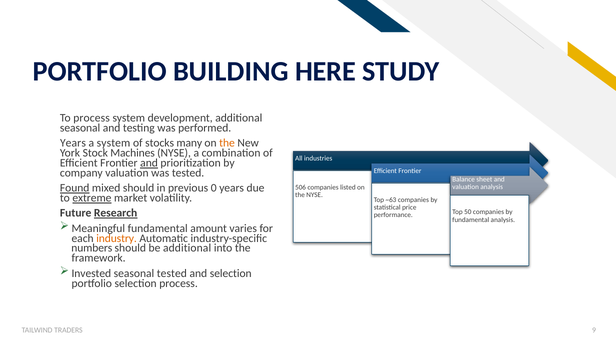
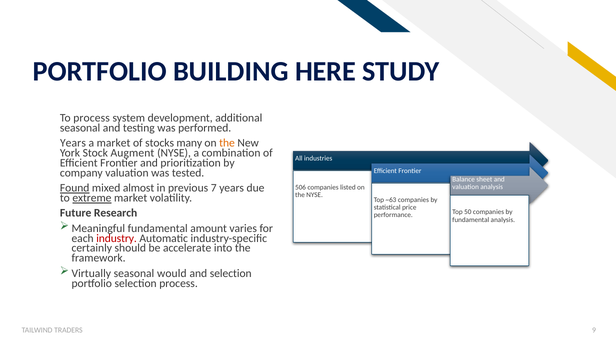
a system: system -> market (114, 143)
Machines: Machines -> Augment (132, 153)
and underline: present -> none (149, 163)
mixed should: should -> almost (139, 188)
0: 0 -> 7 (214, 188)
Research underline: present -> none (116, 213)
industry colour: orange -> red (117, 239)
numbers: numbers -> certainly (92, 249)
be additional: additional -> accelerate (187, 249)
Invested: Invested -> Virtually (91, 274)
seasonal tested: tested -> would (172, 274)
